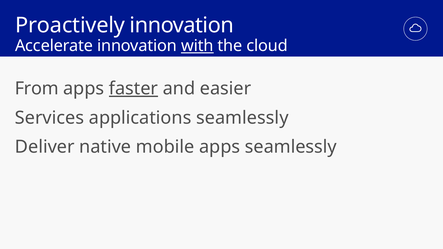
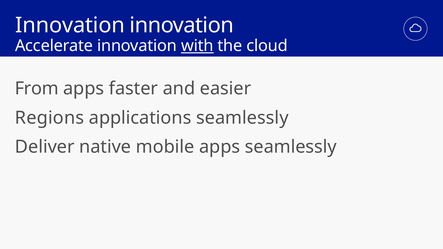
Proactively: Proactively -> Innovation (70, 25)
faster underline: present -> none (133, 89)
Services: Services -> Regions (50, 118)
